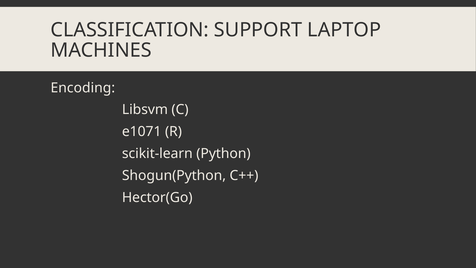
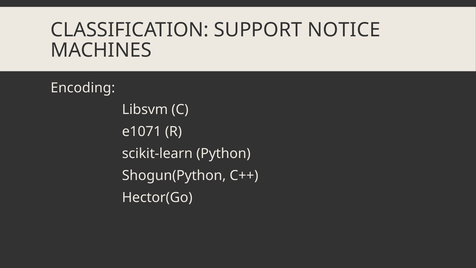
LAPTOP: LAPTOP -> NOTICE (344, 30)
